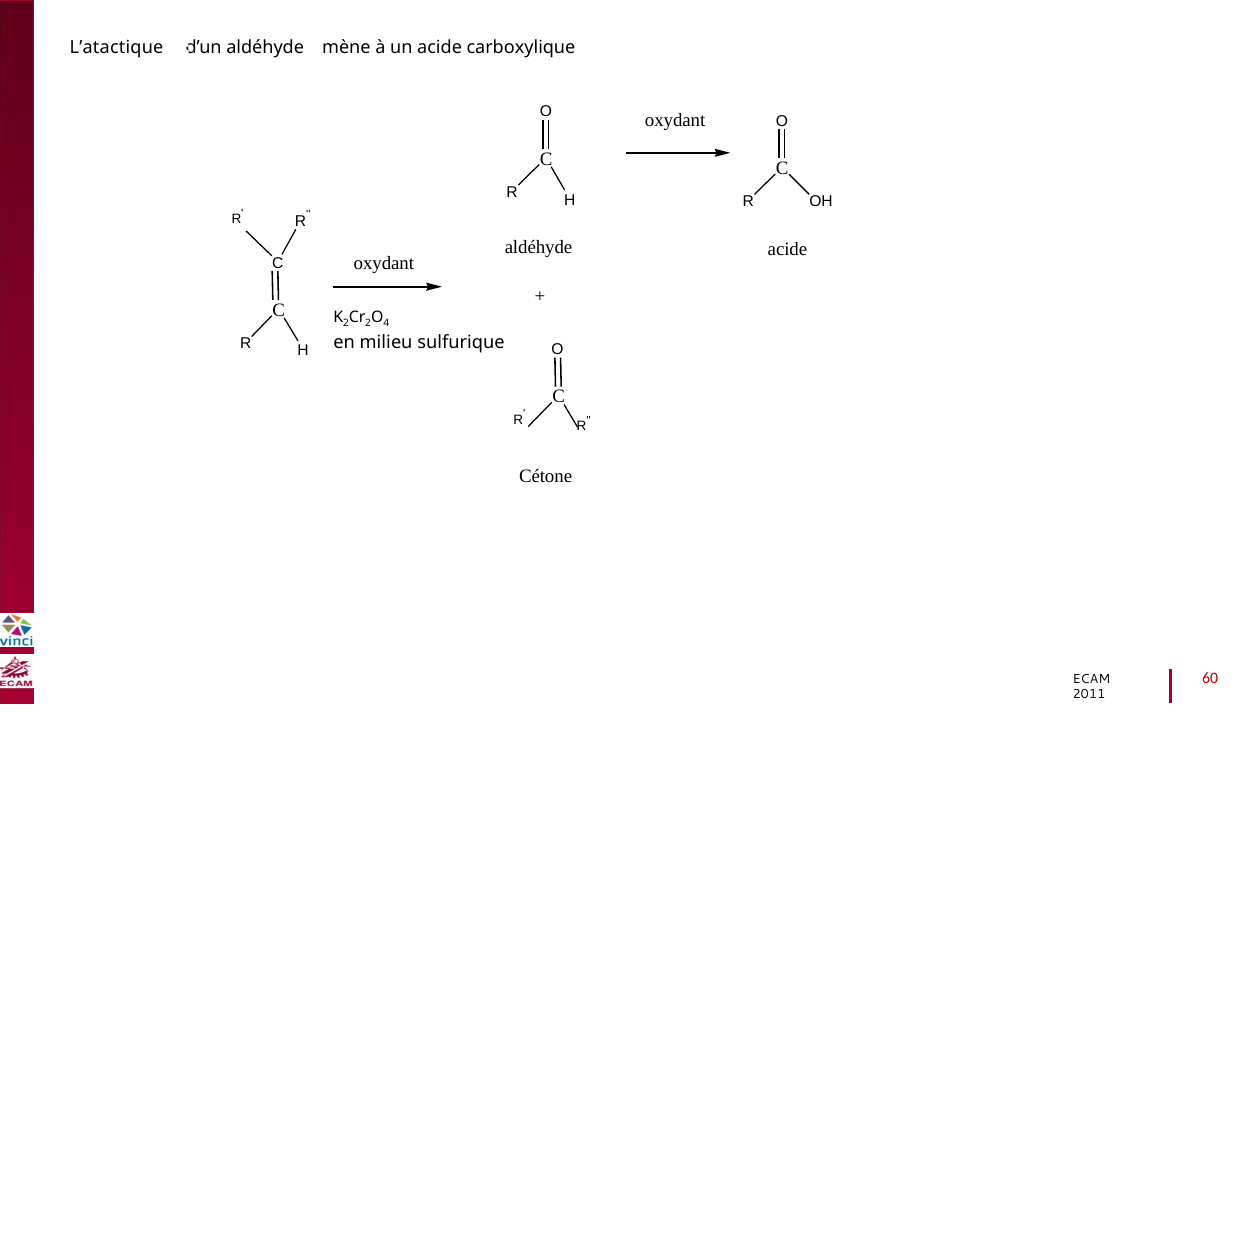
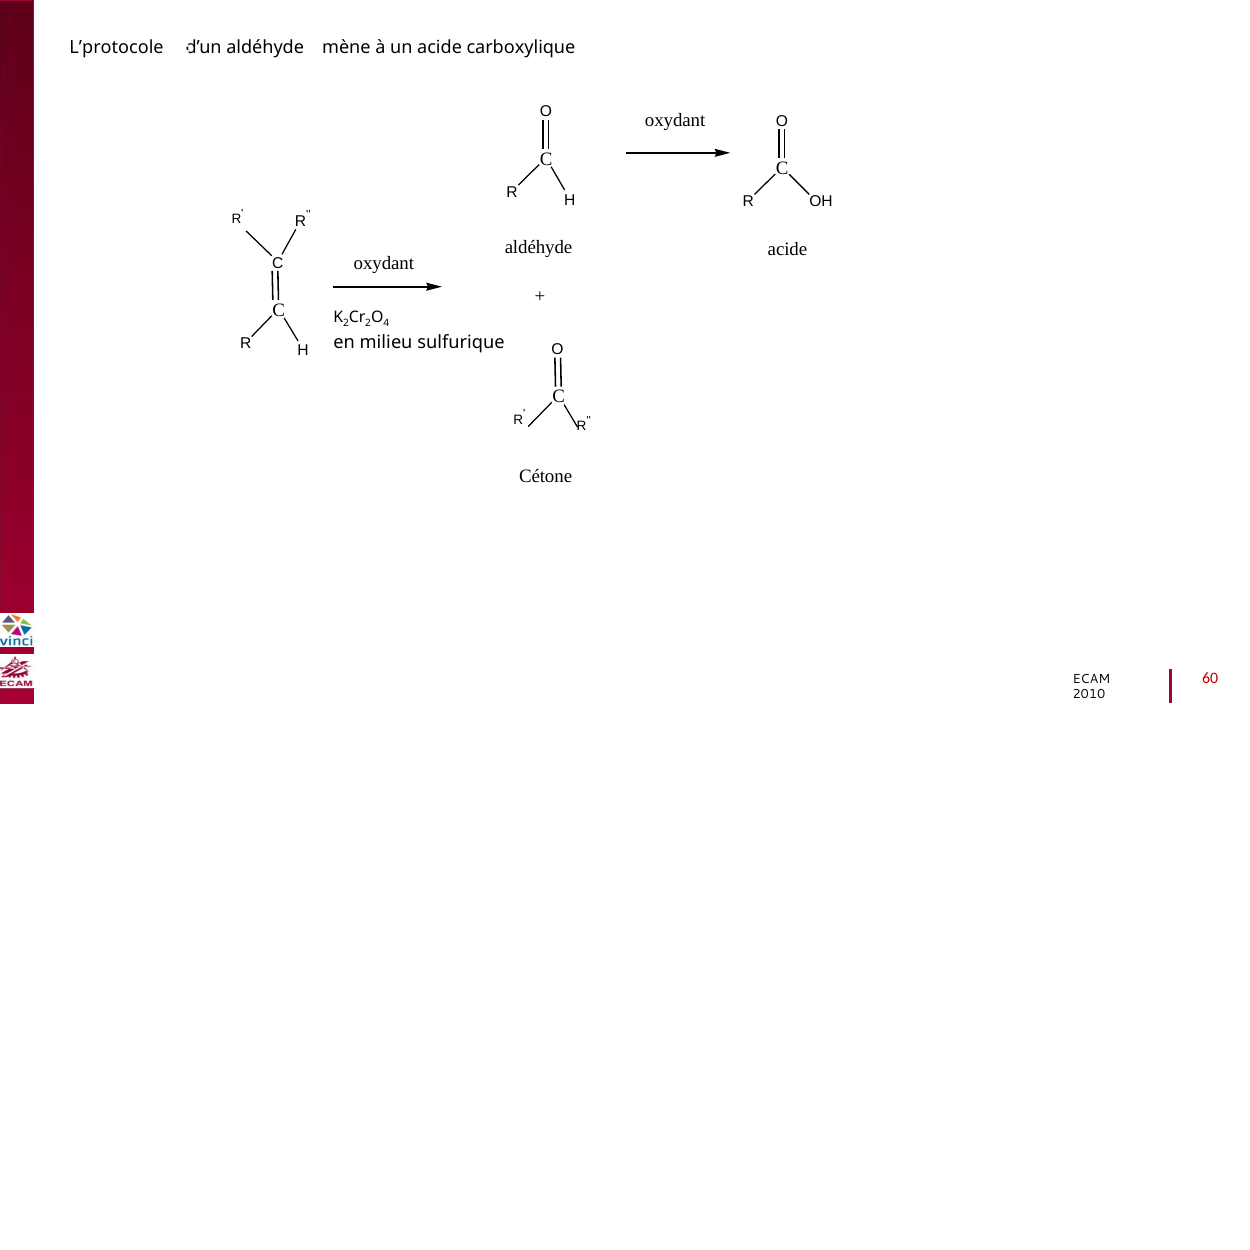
L’atactique: L’atactique -> L’protocole (117, 47)
2011: 2011 -> 2010 (1089, 695)
